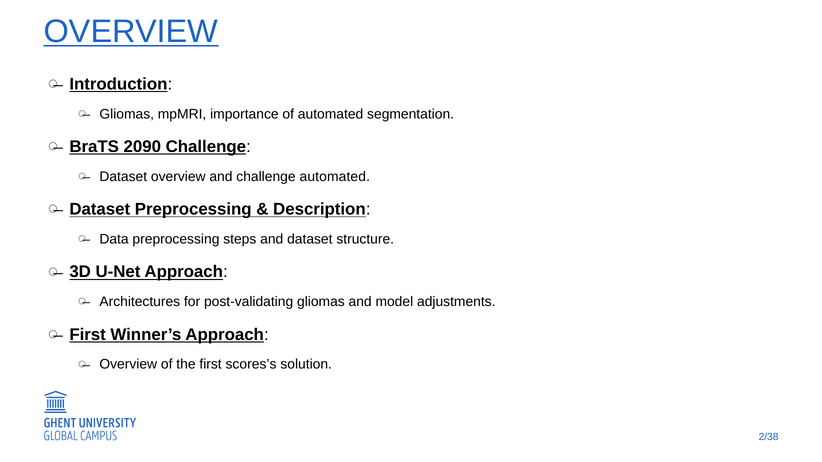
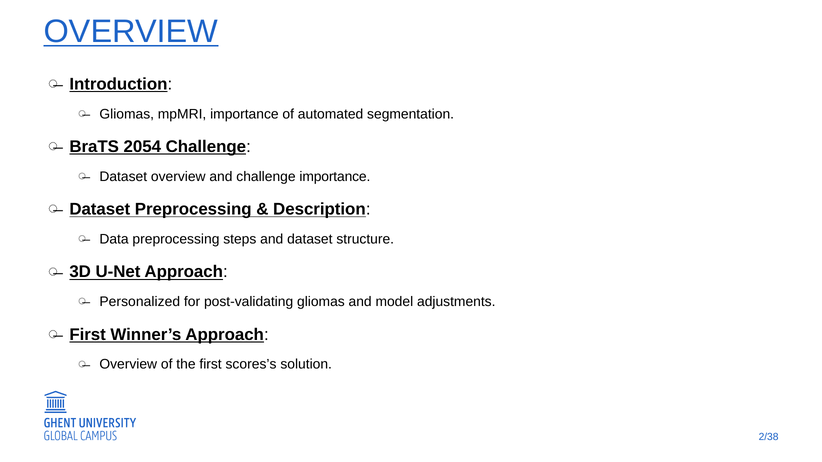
2090: 2090 -> 2054 (142, 147)
challenge automated: automated -> importance (335, 177)
Architectures: Architectures -> Personalized (140, 302)
